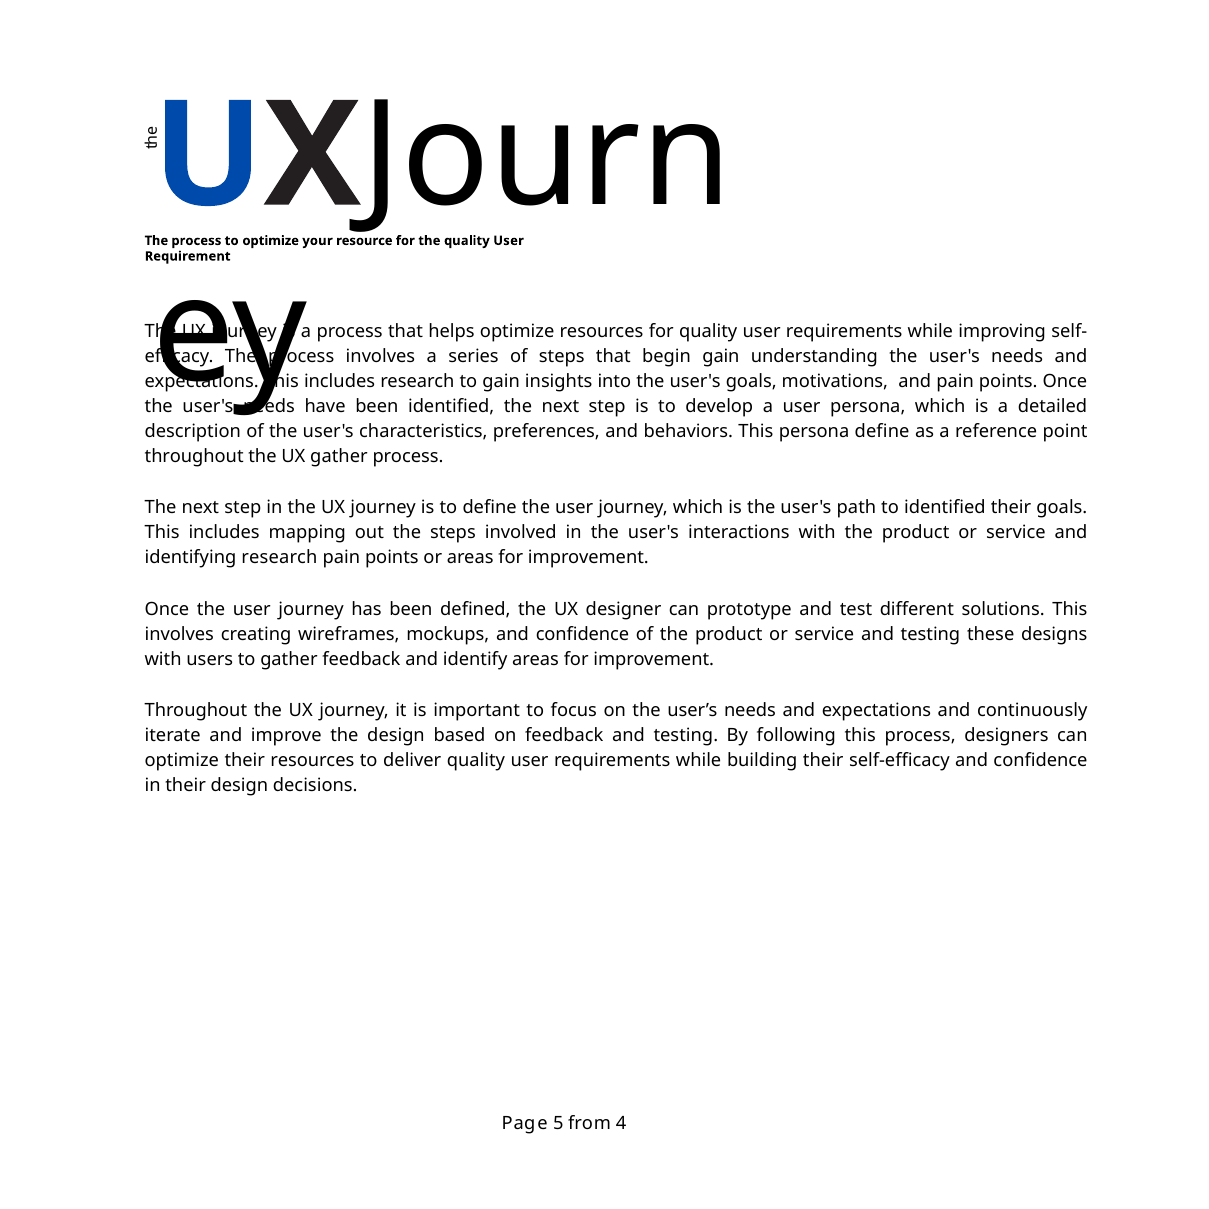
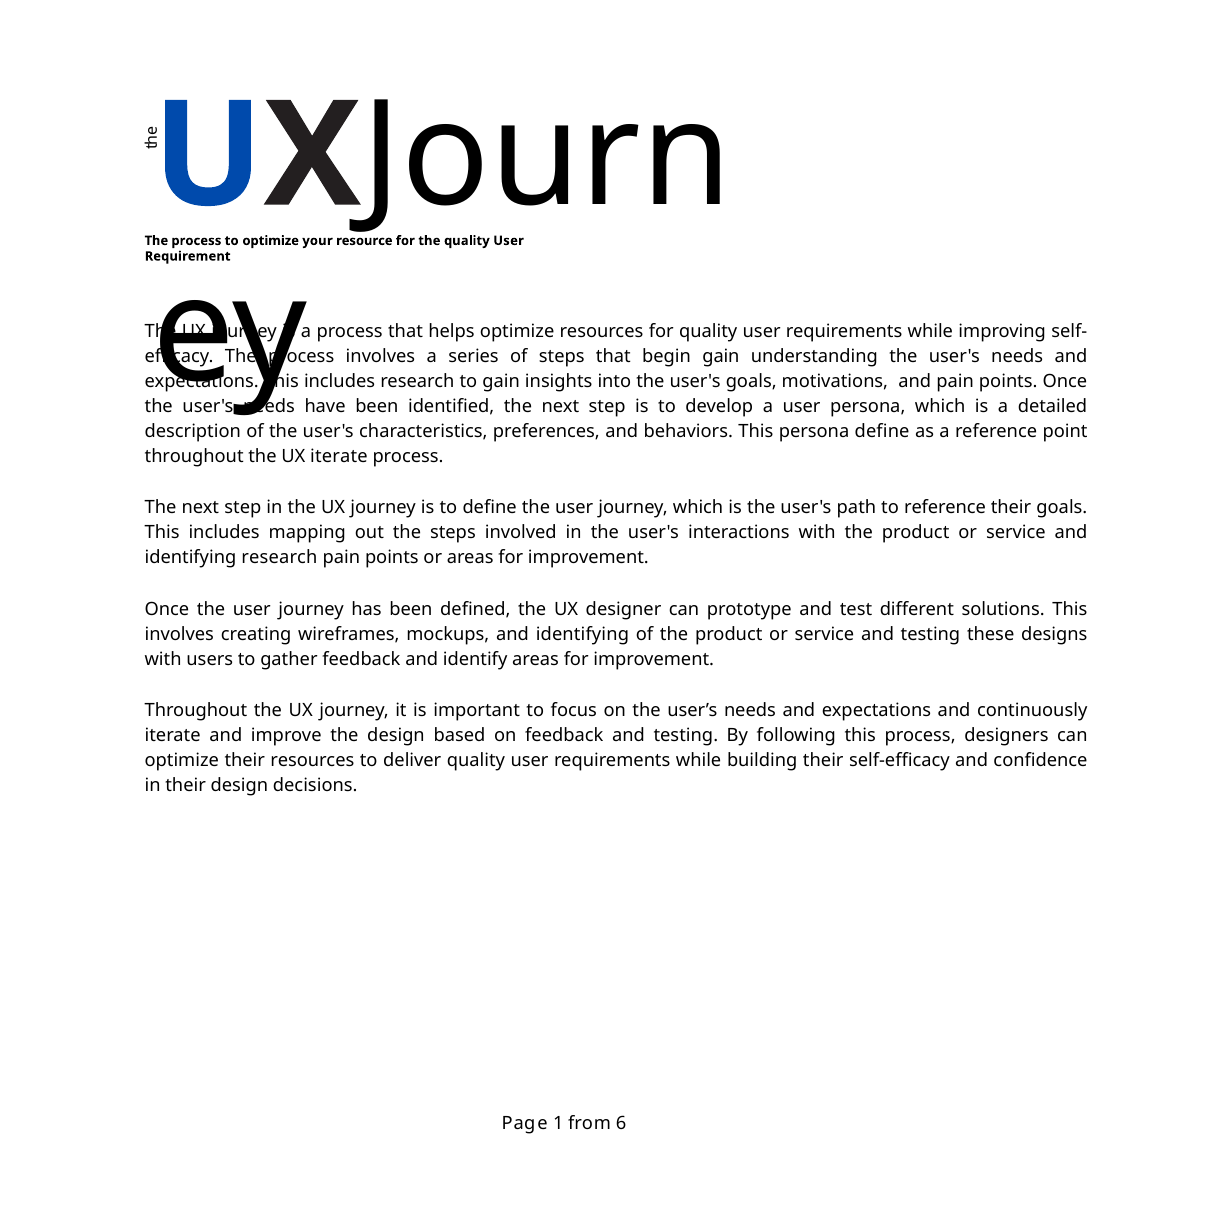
UX gather: gather -> iterate (339, 457)
to identified: identified -> reference (945, 508)
mockups and confidence: confidence -> identifying (582, 634)
5: 5 -> 1 (558, 1123)
4: 4 -> 6 (621, 1123)
